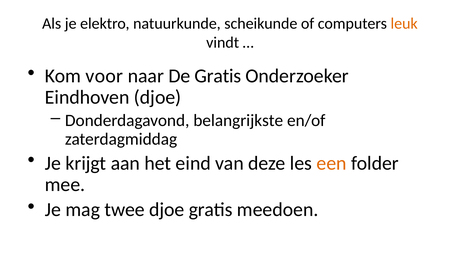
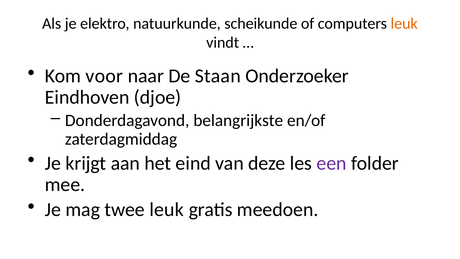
De Gratis: Gratis -> Staan (218, 76)
een colour: orange -> purple (332, 163)
twee djoe: djoe -> leuk (167, 209)
